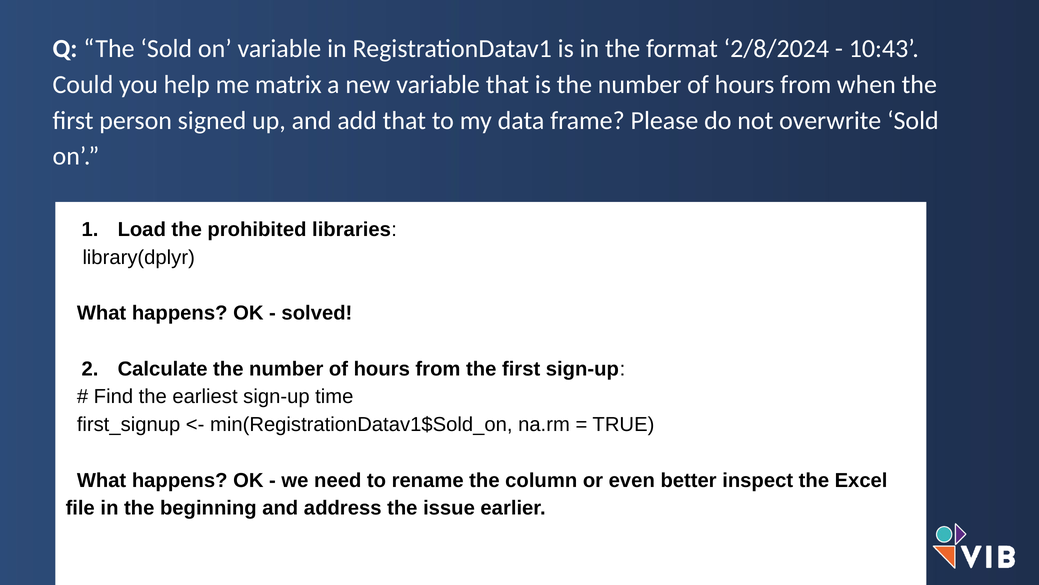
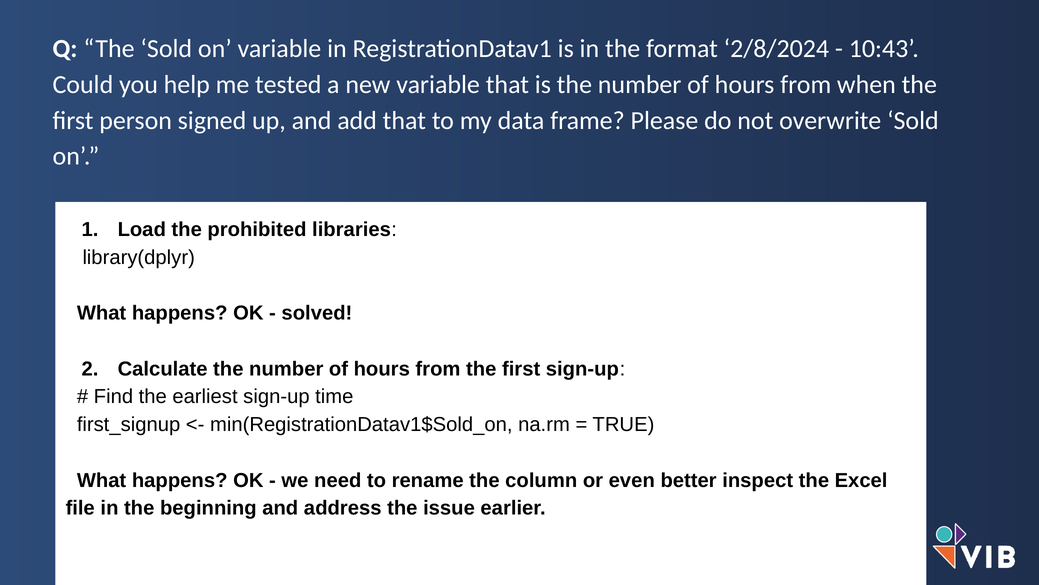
matrix: matrix -> tested (288, 85)
